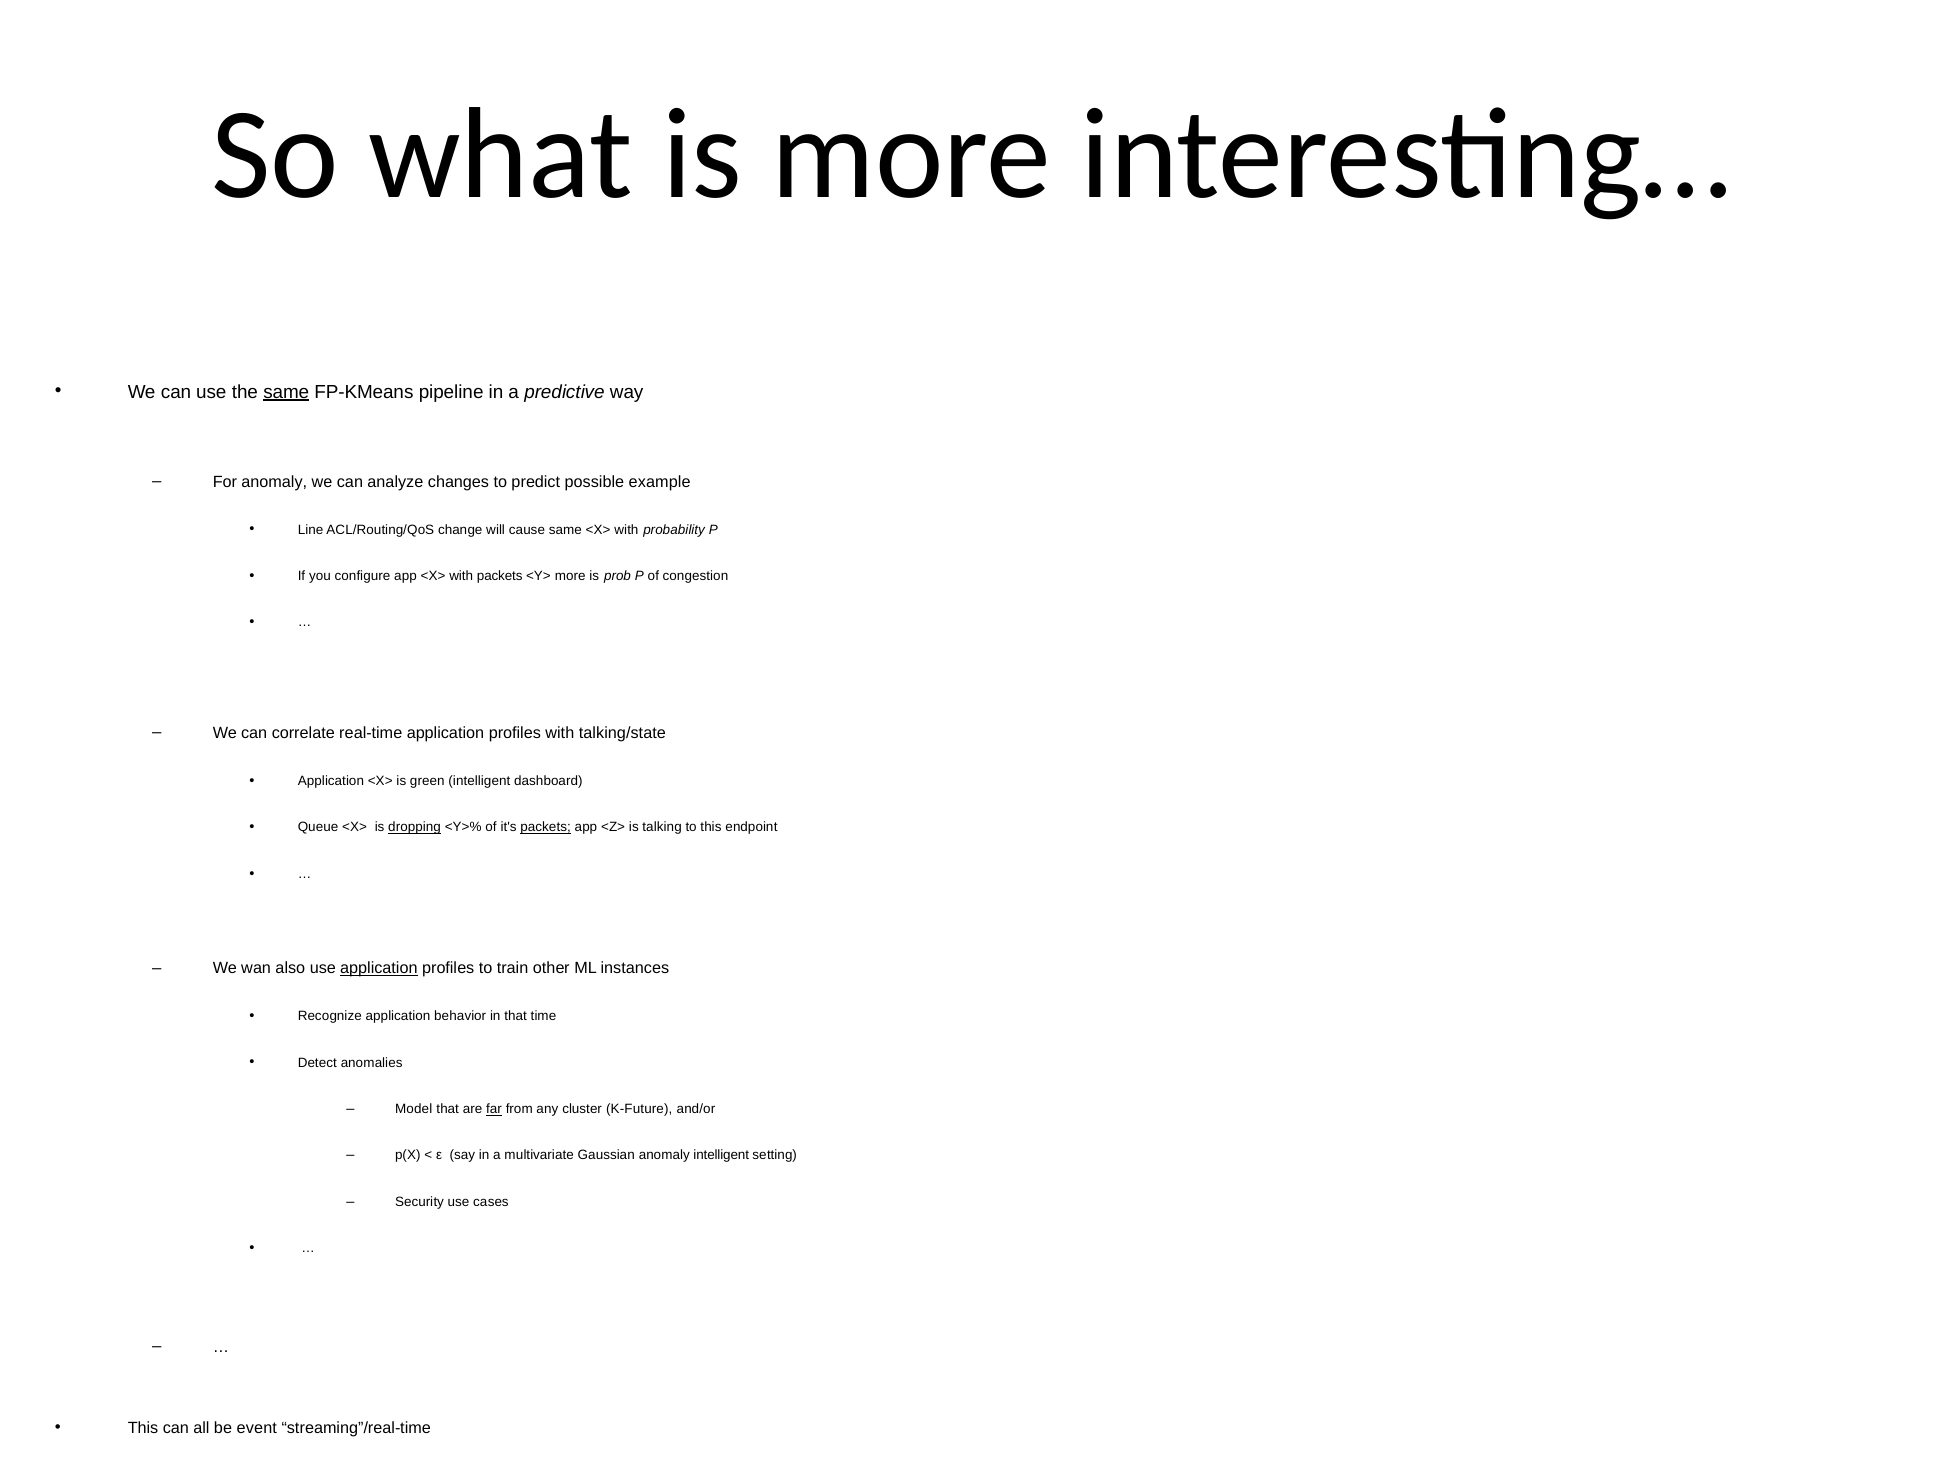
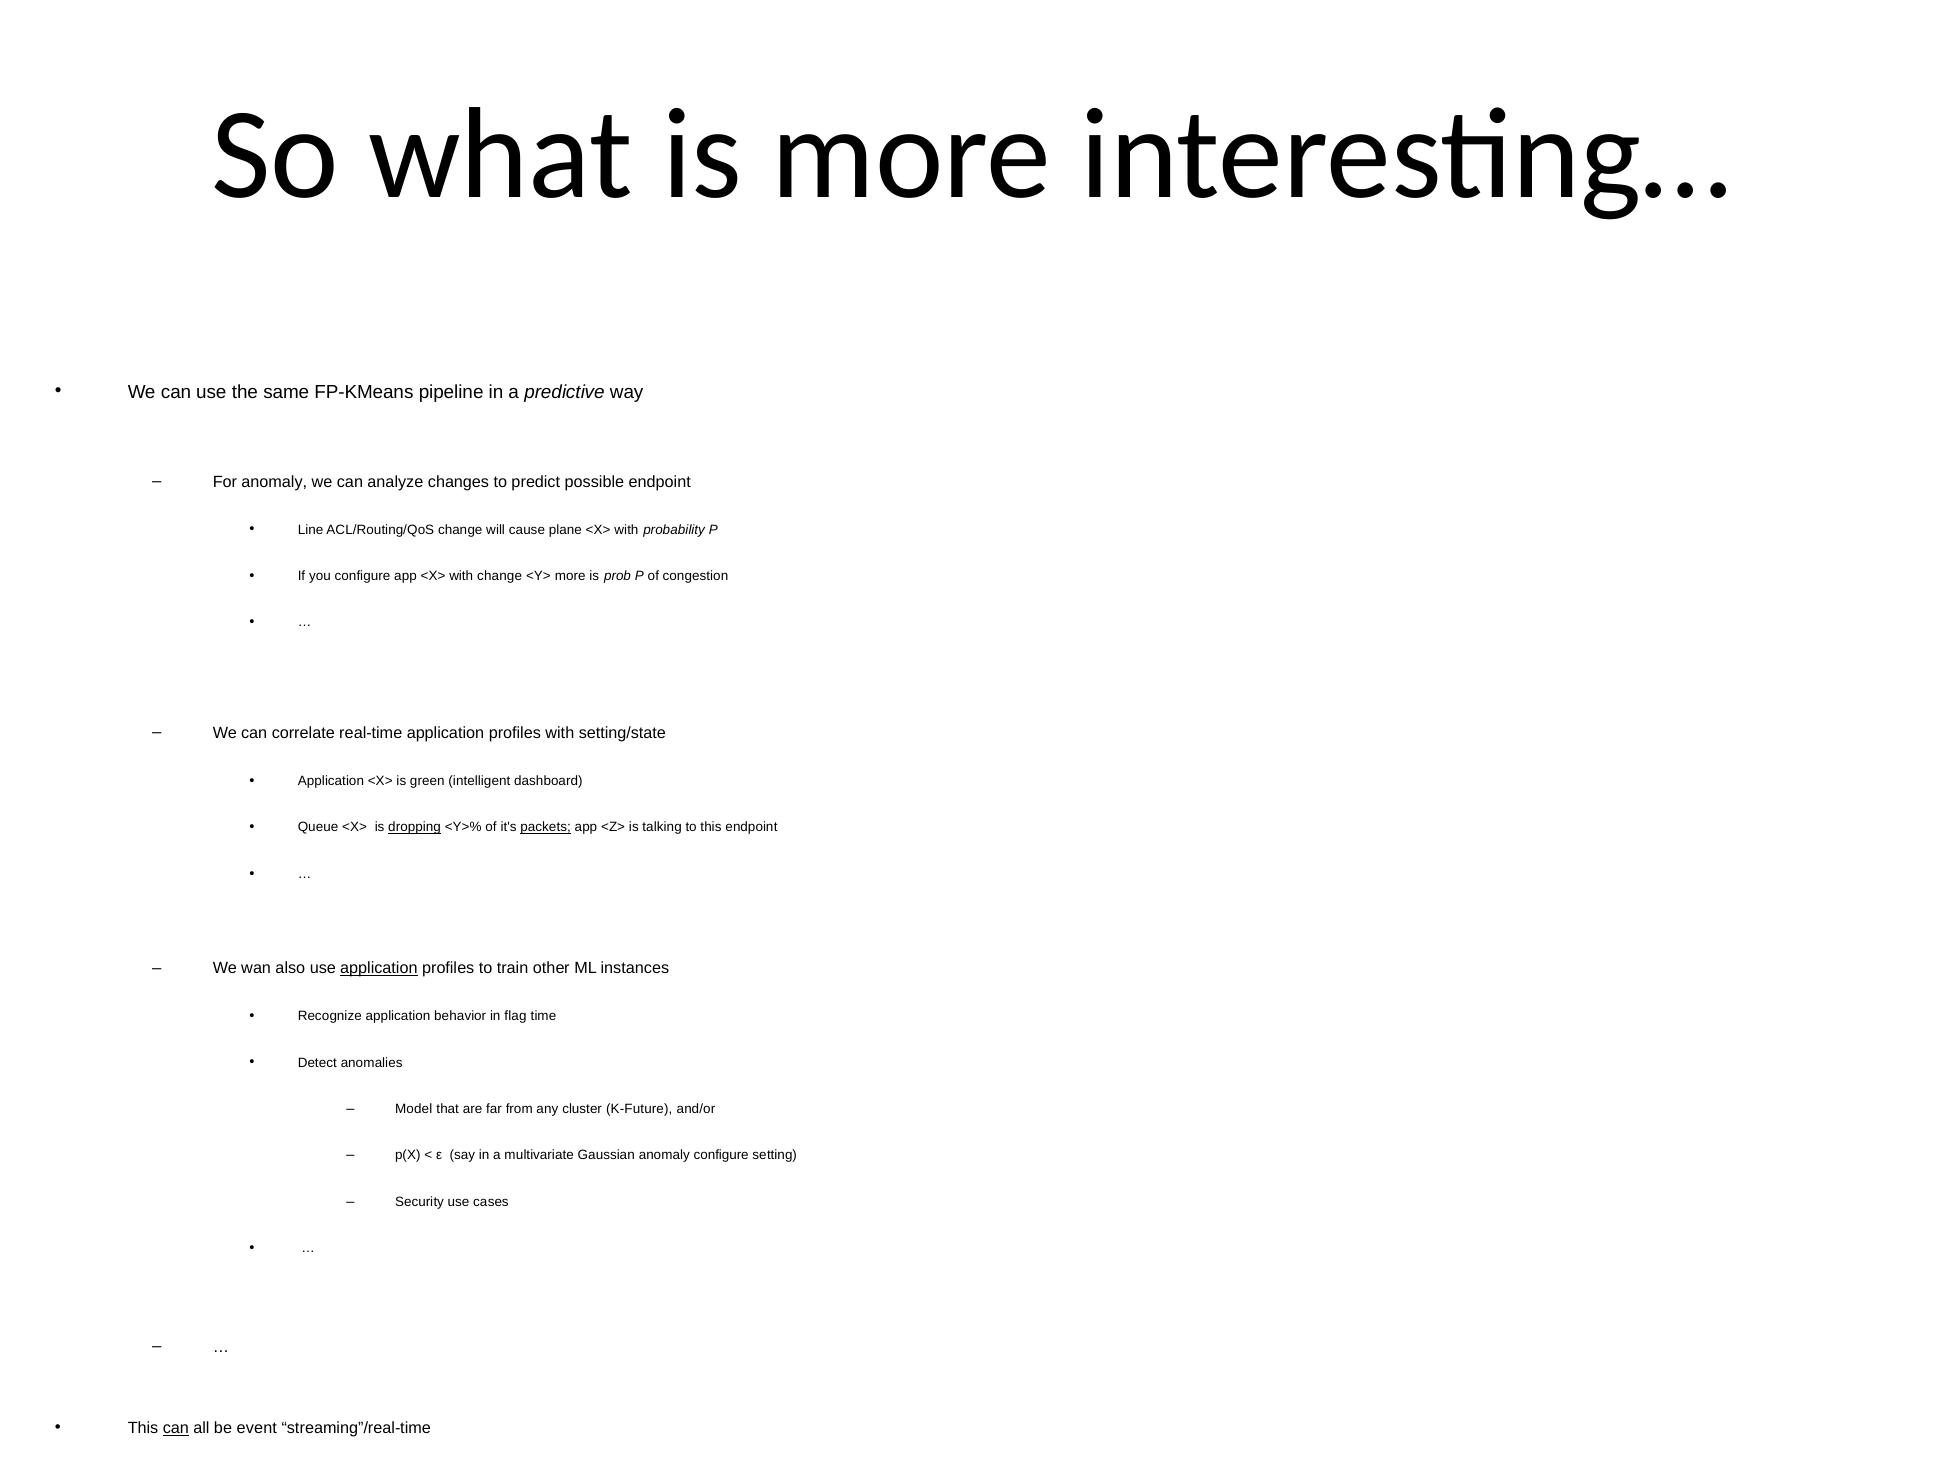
same underline: present -> none (286, 392)
possible example: example -> endpoint (660, 482)
cause same: same -> plane (565, 530)
with packets: packets -> change (500, 576)
talking/state: talking/state -> setting/state (622, 733)
in that: that -> flag (516, 1016)
far underline: present -> none (494, 1109)
anomaly intelligent: intelligent -> configure (721, 1156)
can underline: none -> present (176, 1428)
